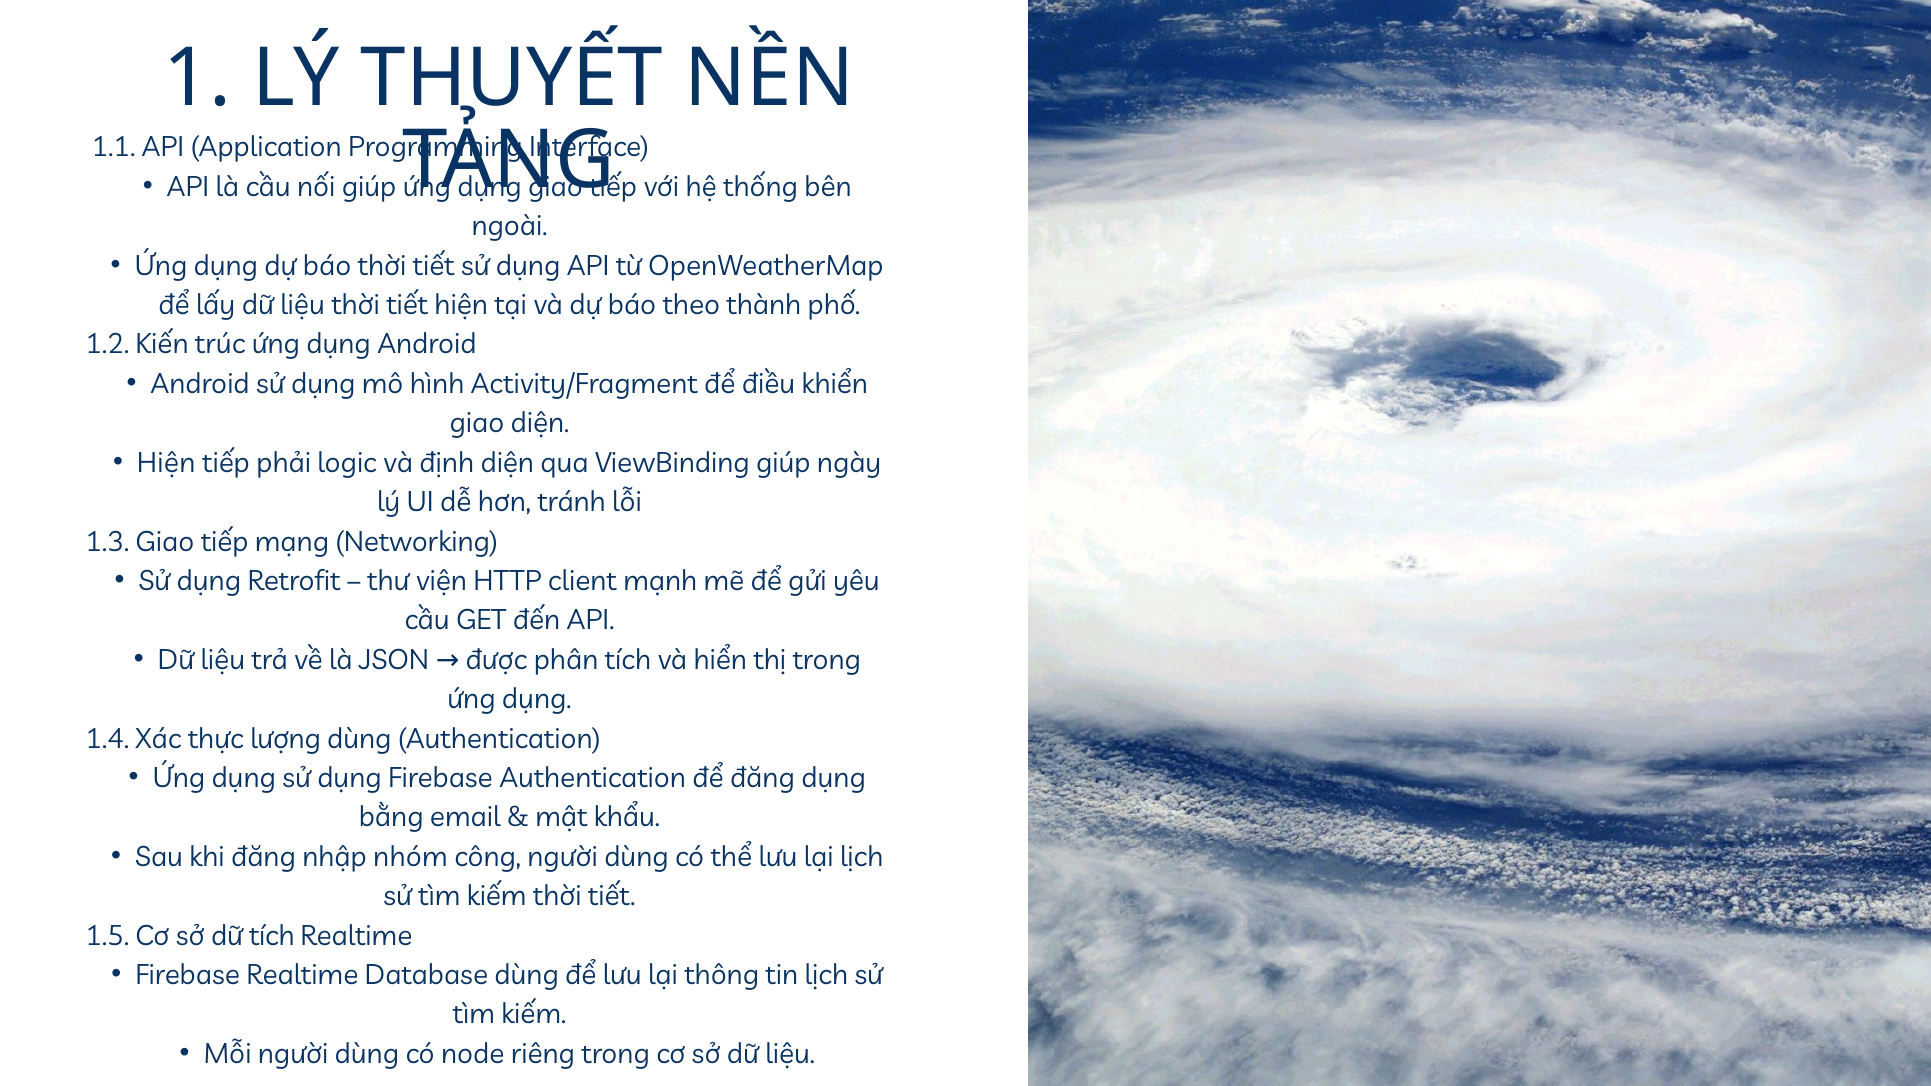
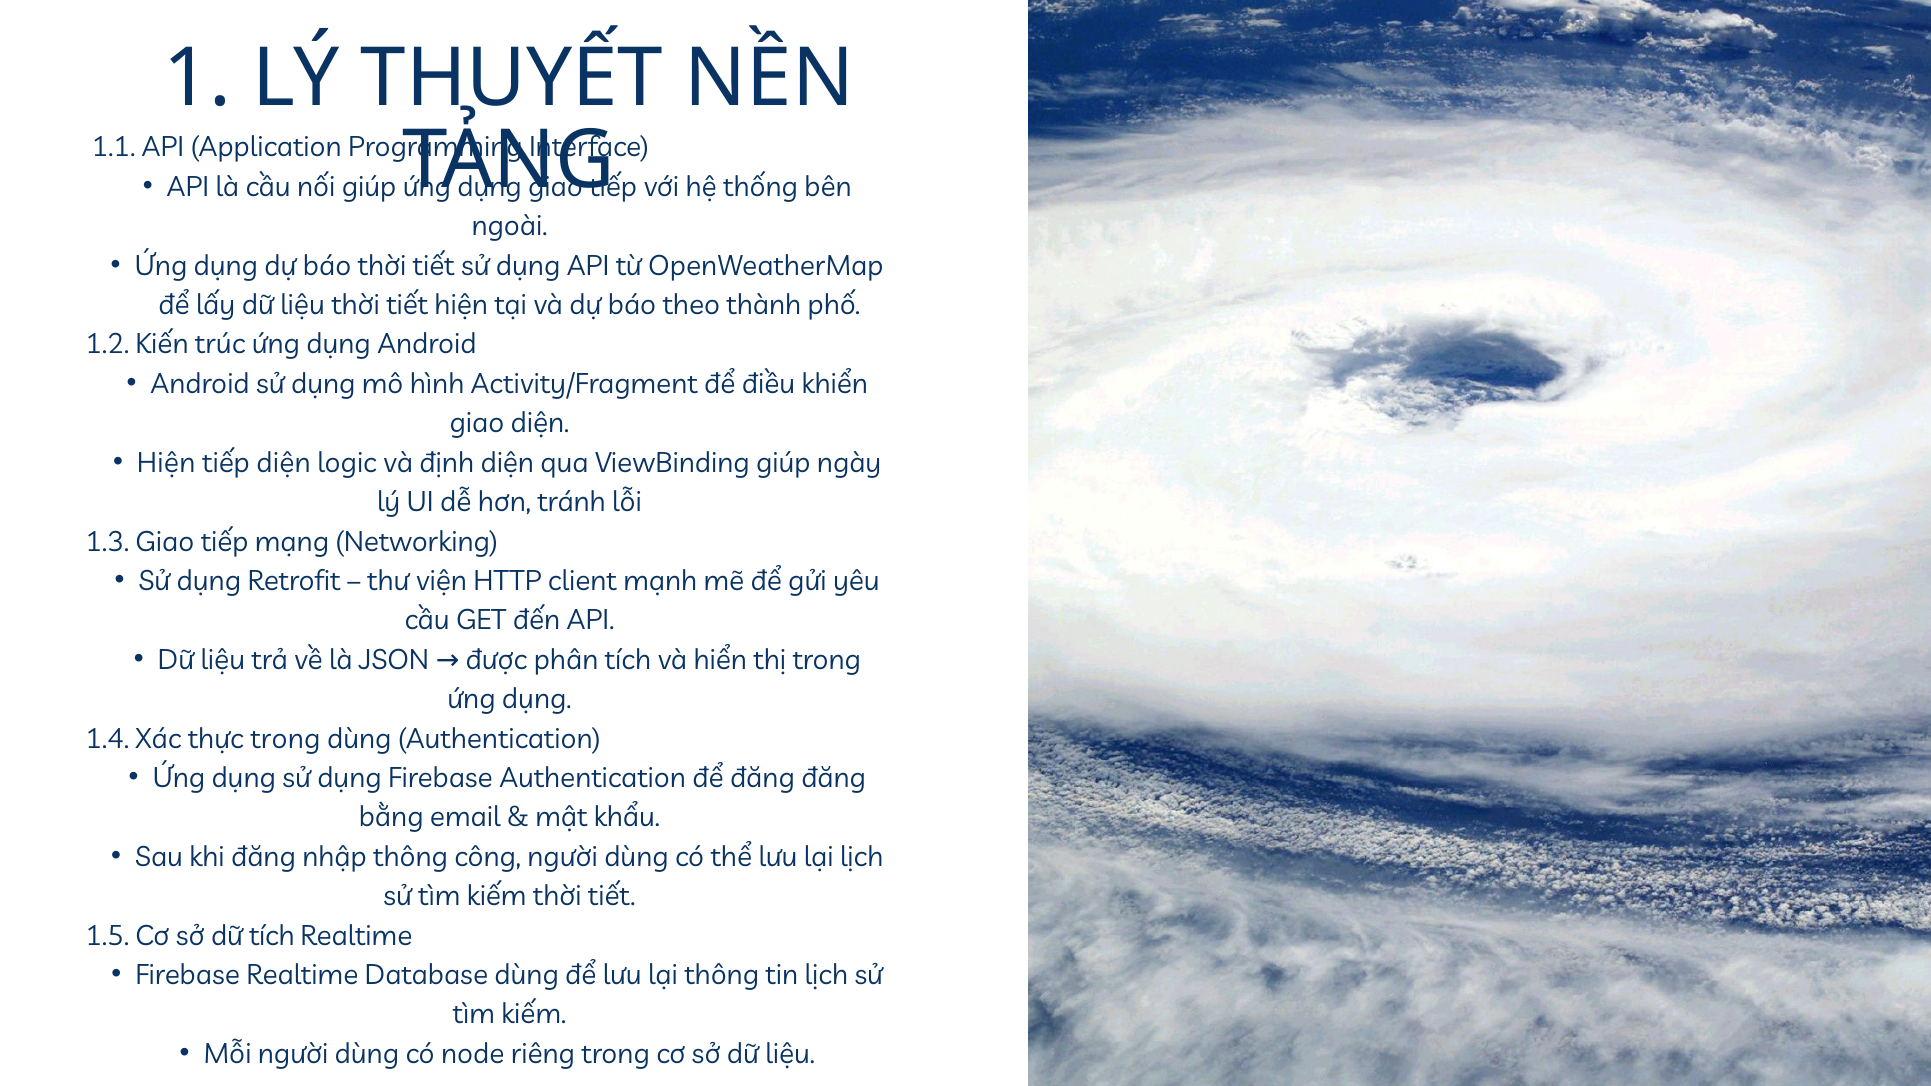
tiếp phải: phải -> diện (284, 463)
thực lượng: lượng -> trong (285, 739)
đăng dụng: dụng -> đăng (834, 778)
nhập nhóm: nhóm -> thông (411, 857)
